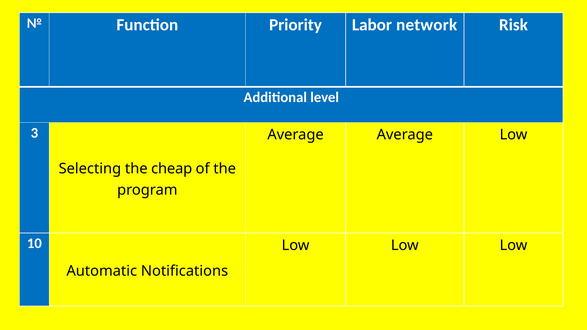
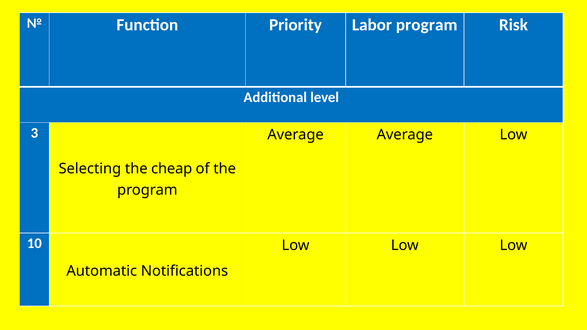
Labor network: network -> program (427, 25)
